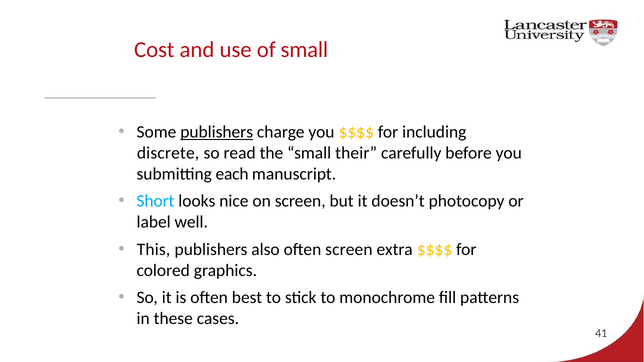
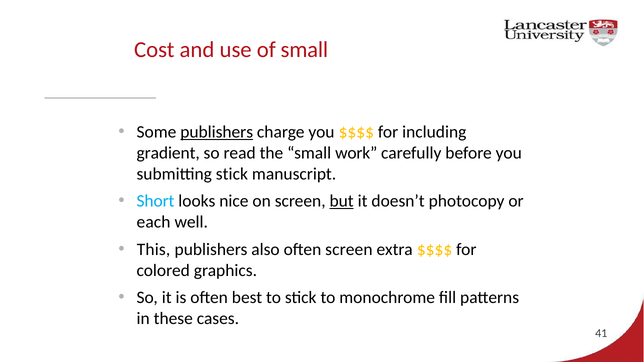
discrete: discrete -> gradient (168, 153)
their: their -> work (356, 153)
submitting each: each -> stick (232, 174)
but underline: none -> present (342, 201)
label: label -> each (154, 222)
